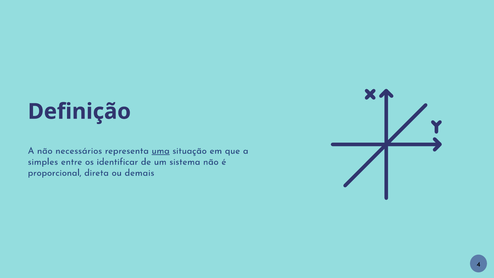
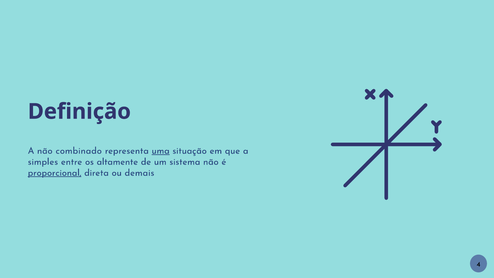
necessários: necessários -> combinado (79, 151)
identificar: identificar -> altamente (117, 162)
proporcional underline: none -> present (55, 173)
